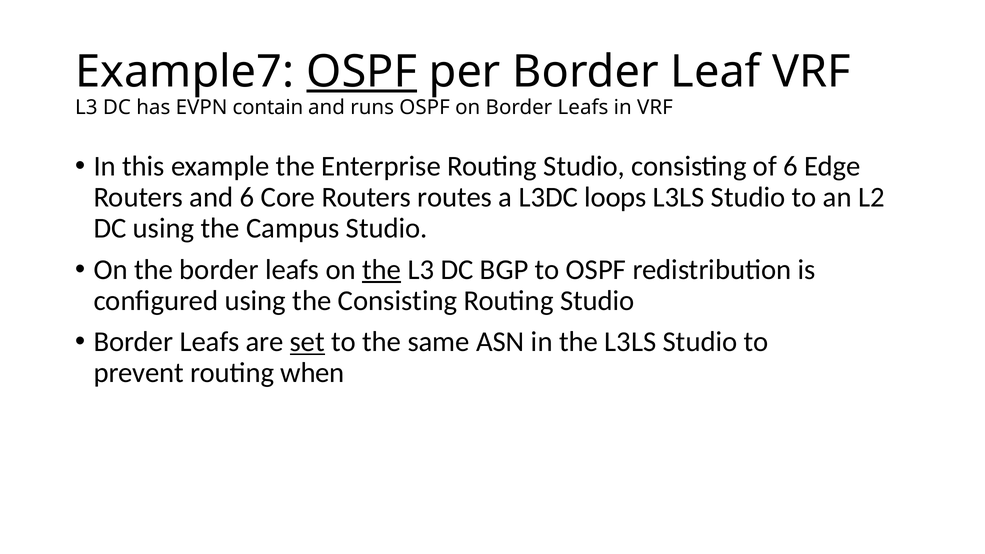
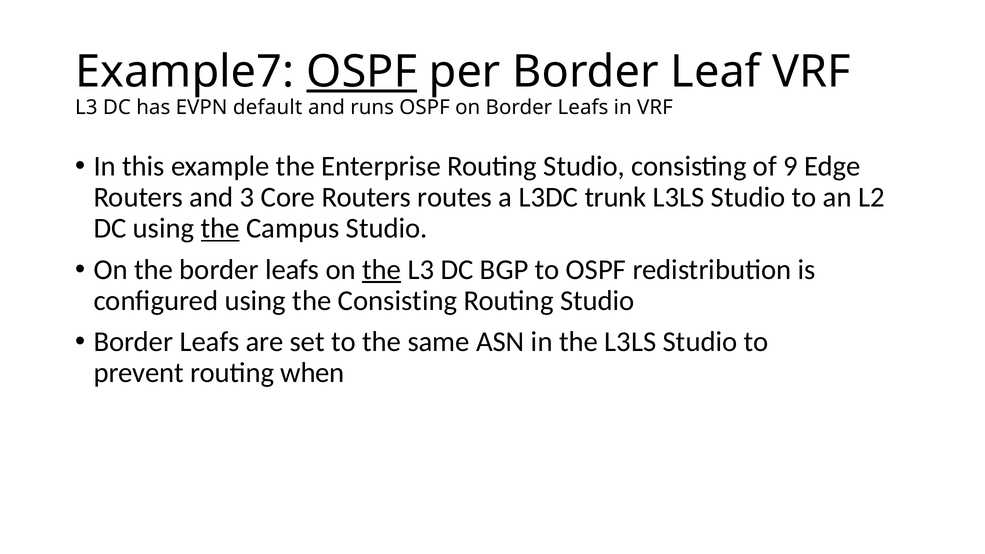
contain: contain -> default (268, 107)
of 6: 6 -> 9 (791, 166)
and 6: 6 -> 3 (247, 197)
loops: loops -> trunk (615, 197)
the underline: none -> present (220, 228)
set underline: present -> none (307, 342)
